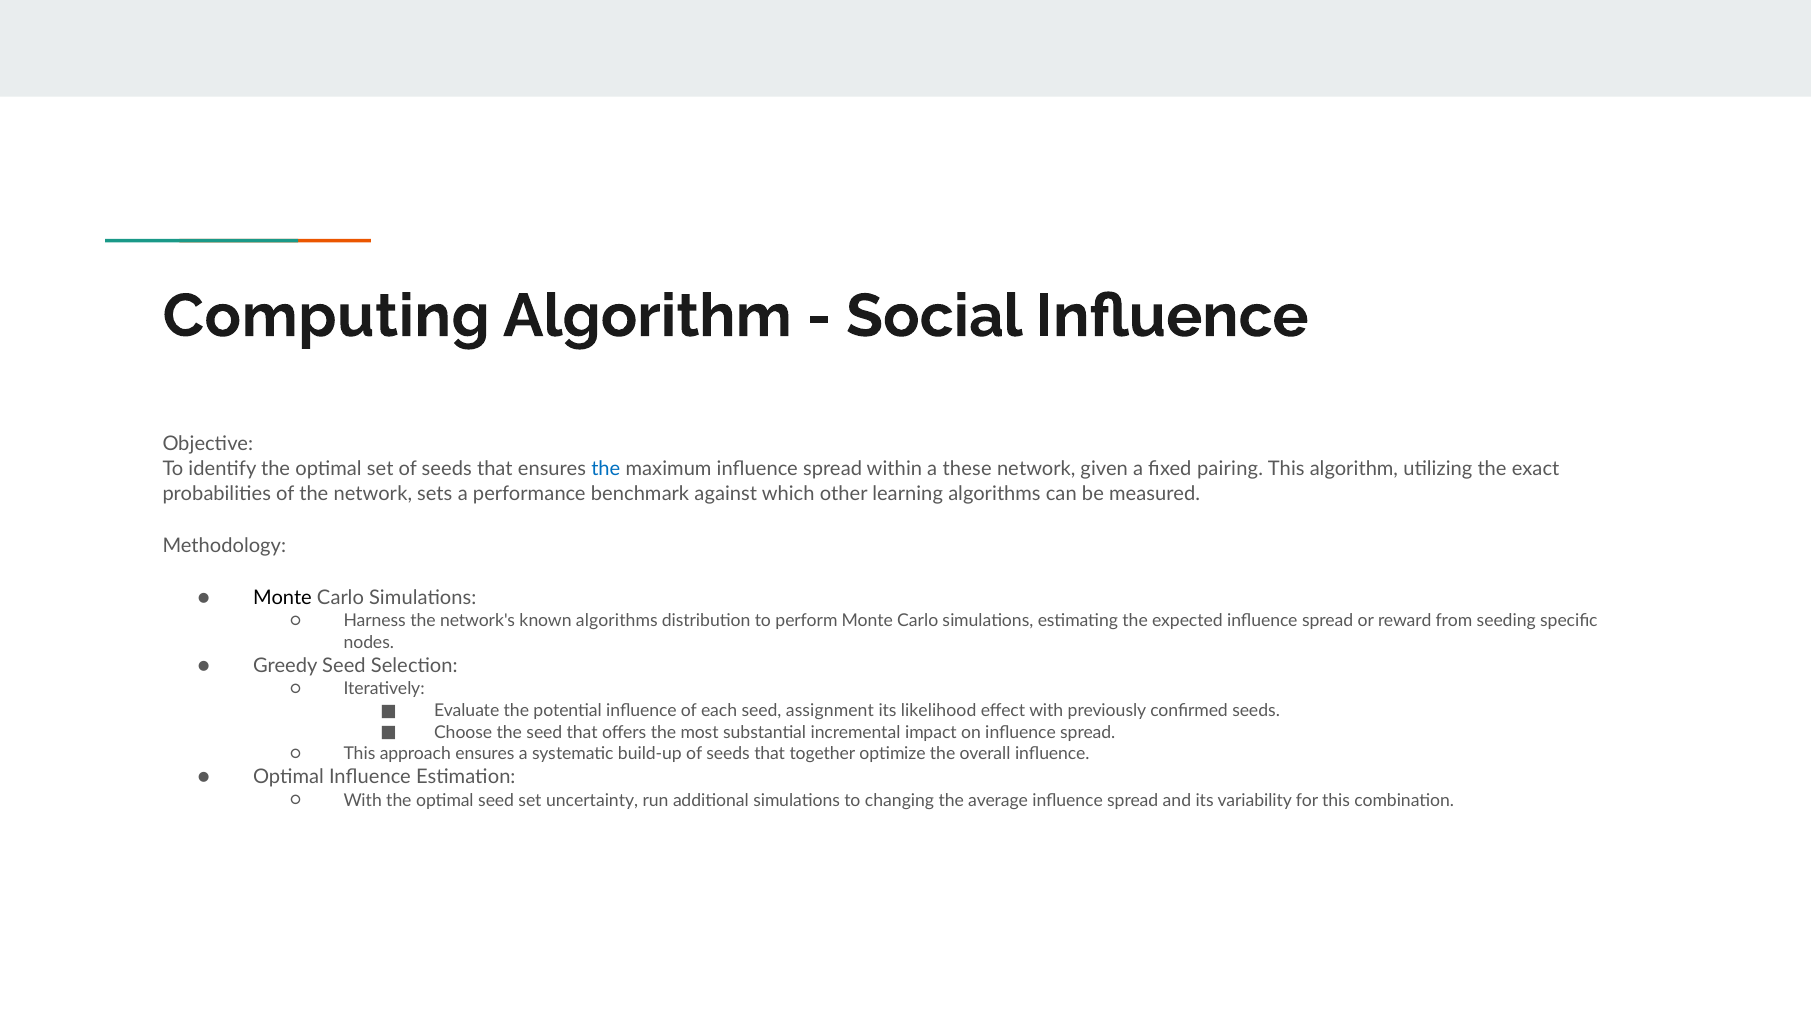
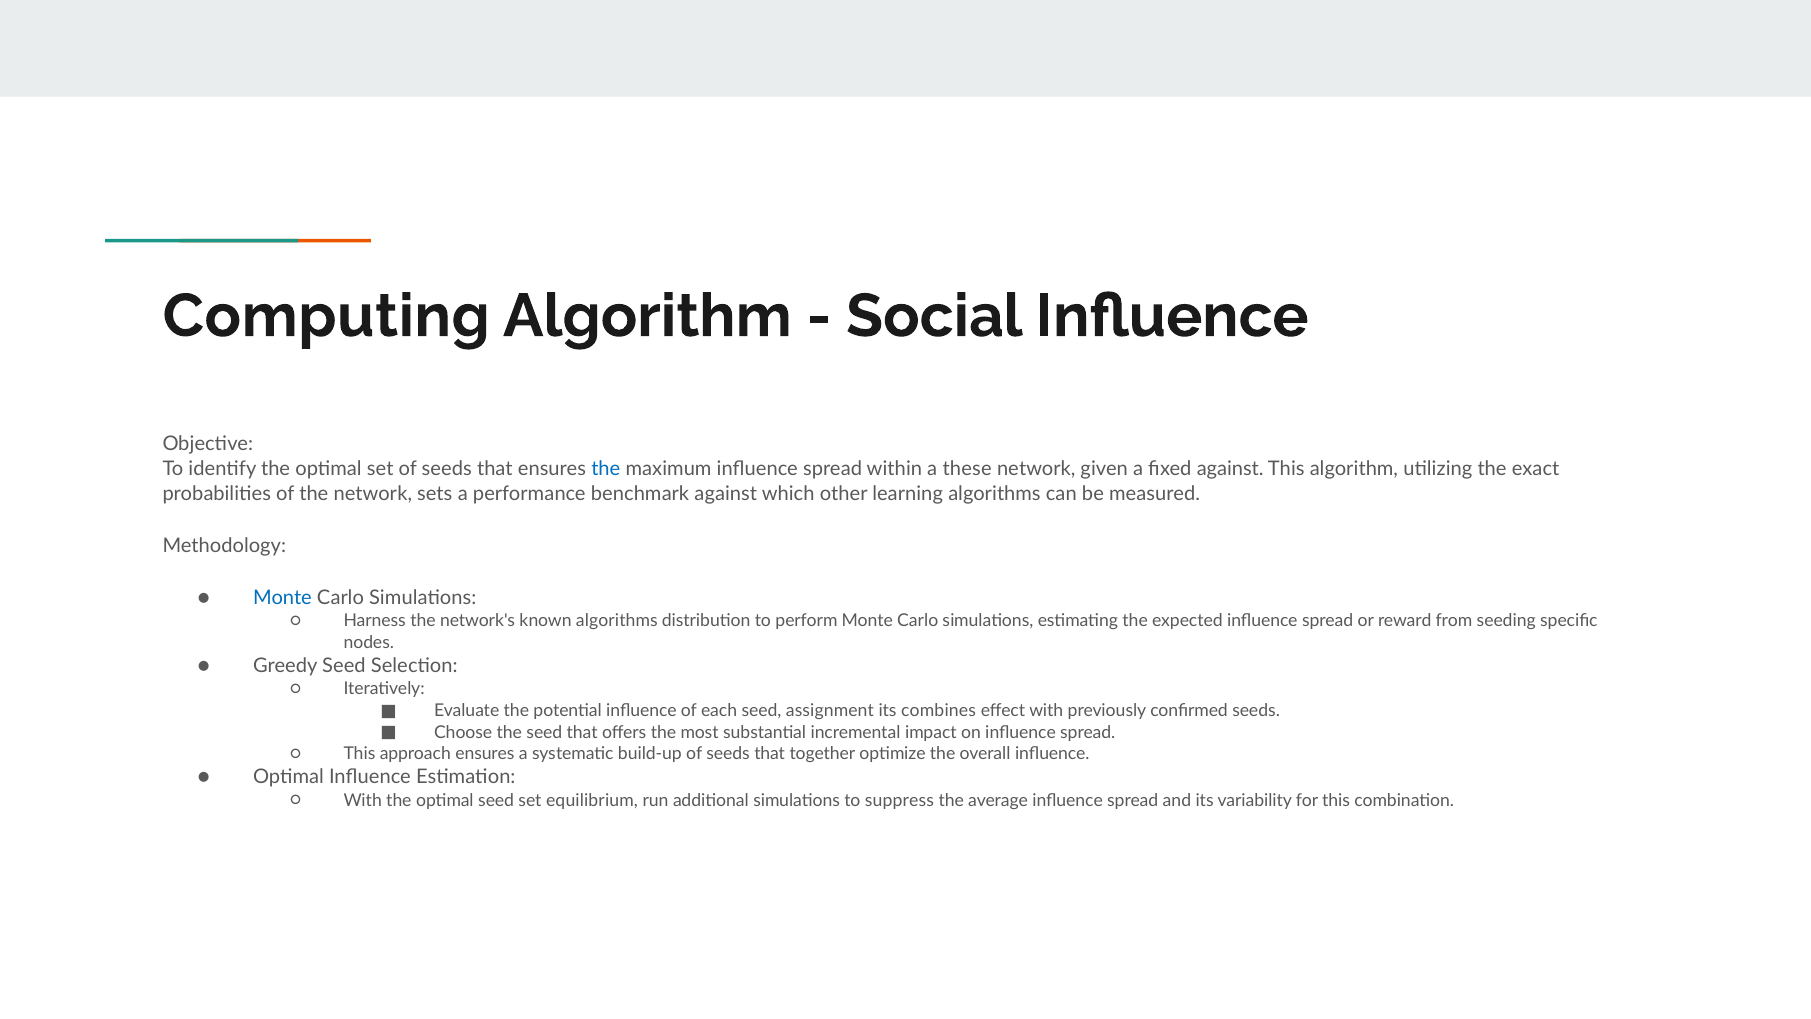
fixed pairing: pairing -> against (1230, 469)
Monte colour: black -> blue (282, 598)
likelihood: likelihood -> combines (939, 710)
uncertainty: uncertainty -> equilibrium (592, 800)
changing: changing -> suppress (899, 800)
